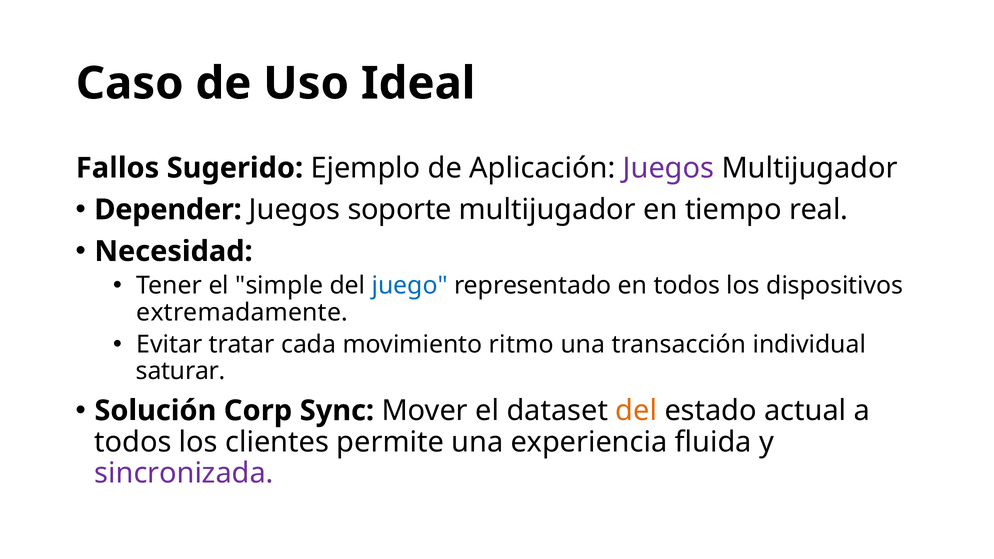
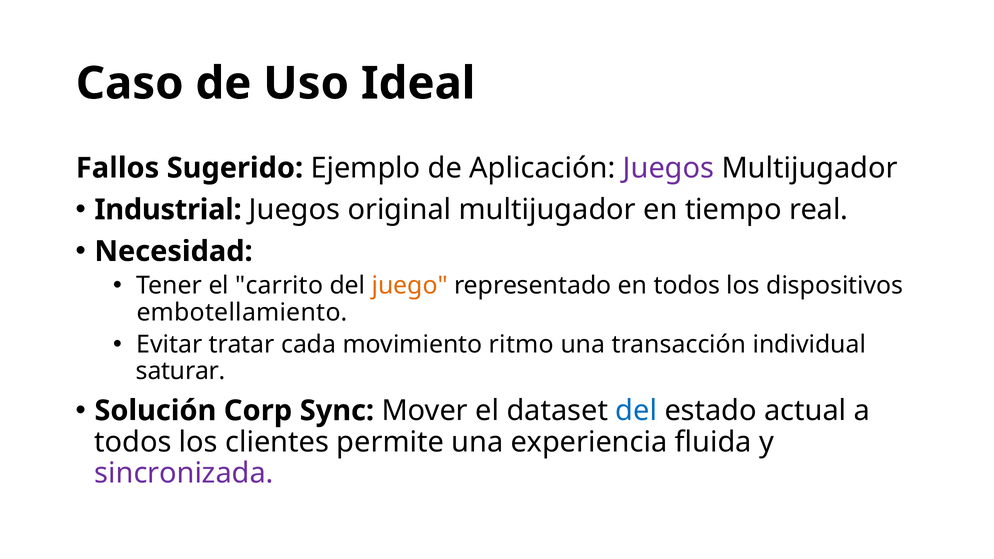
Depender: Depender -> Industrial (168, 210)
soporte: soporte -> original (399, 210)
simple: simple -> carrito (279, 286)
juego colour: blue -> orange (410, 286)
extremadamente: extremadamente -> embotellamiento (242, 313)
del colour: orange -> blue (636, 411)
